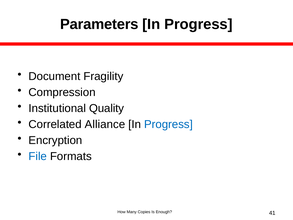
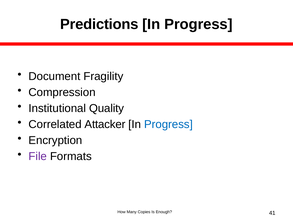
Parameters: Parameters -> Predictions (99, 24)
Alliance: Alliance -> Attacker (105, 124)
File colour: blue -> purple (38, 156)
